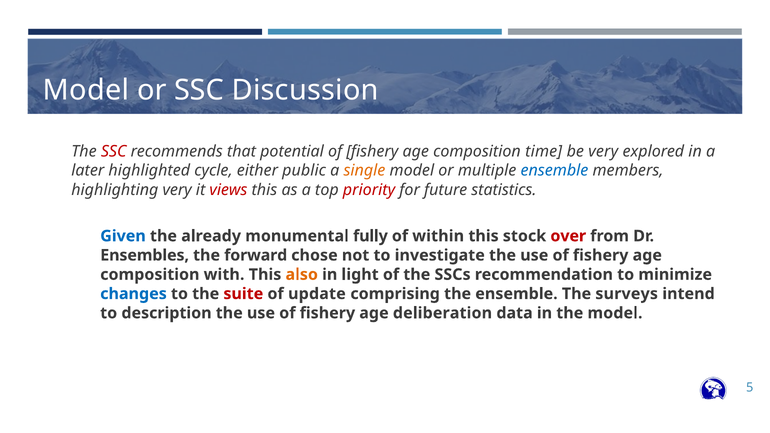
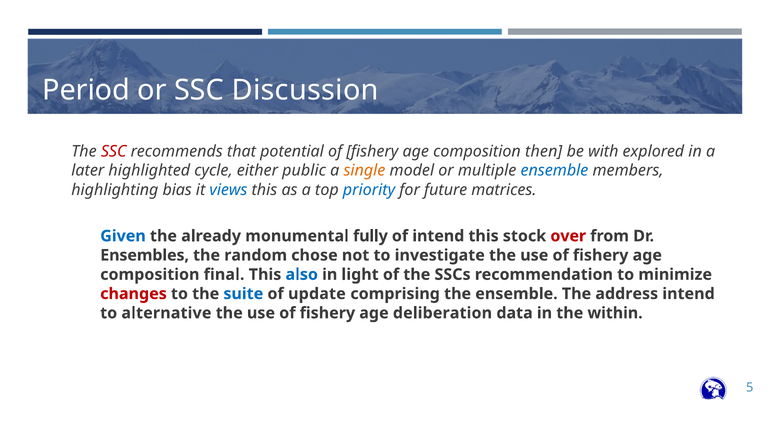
Model: Model -> Period (86, 90)
time: time -> then (544, 151)
be very: very -> with (603, 151)
highlighting very: very -> bias (177, 190)
views colour: red -> blue (228, 190)
priority colour: red -> blue (369, 190)
statistics: statistics -> matrices (504, 190)
of within: within -> intend (438, 236)
forward: forward -> random (256, 255)
with: with -> final (224, 275)
also colour: orange -> blue (302, 275)
changes colour: blue -> red (134, 294)
suite colour: red -> blue (243, 294)
surveys: surveys -> address (627, 294)
description: description -> alternative (166, 313)
the model: model -> within (615, 313)
